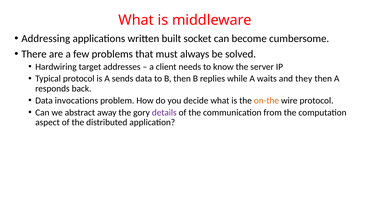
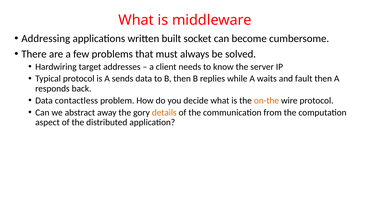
they: they -> fault (304, 79)
invocations: invocations -> contactless (76, 101)
details colour: purple -> orange (164, 113)
